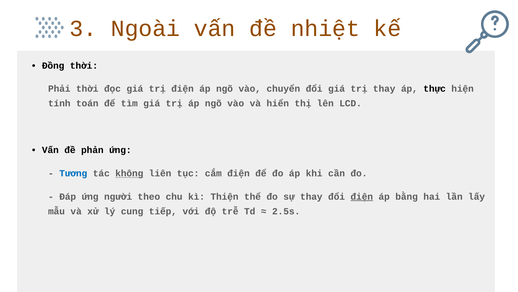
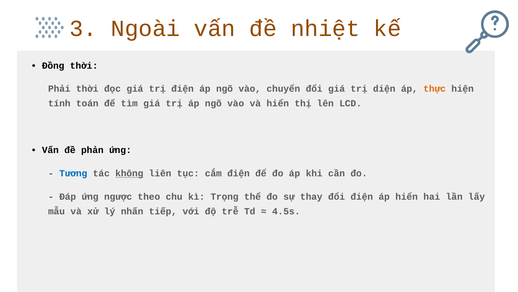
trị thay: thay -> diện (384, 89)
thực colour: black -> orange (435, 89)
người: người -> ngược (118, 196)
Thiện: Thiện -> Trọng (225, 196)
điện underline: present -> none (362, 196)
áp bằng: bằng -> hiển (407, 196)
cung: cung -> nhấn (132, 211)
2.5s: 2.5s -> 4.5s (286, 211)
